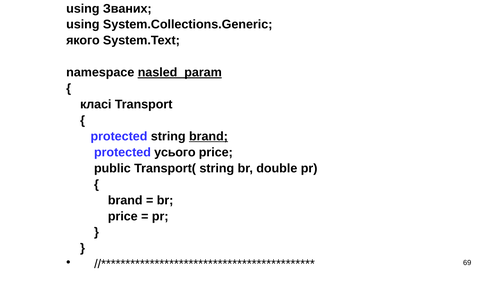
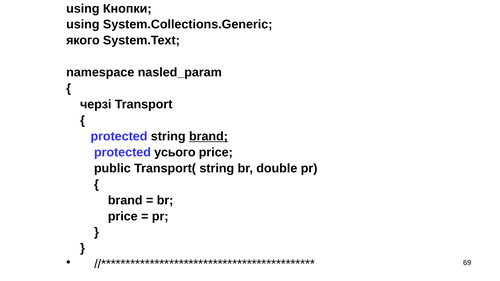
Званих: Званих -> Кнопки (127, 9)
nasled_param underline: present -> none (180, 73)
класі: класі -> черзі (96, 104)
